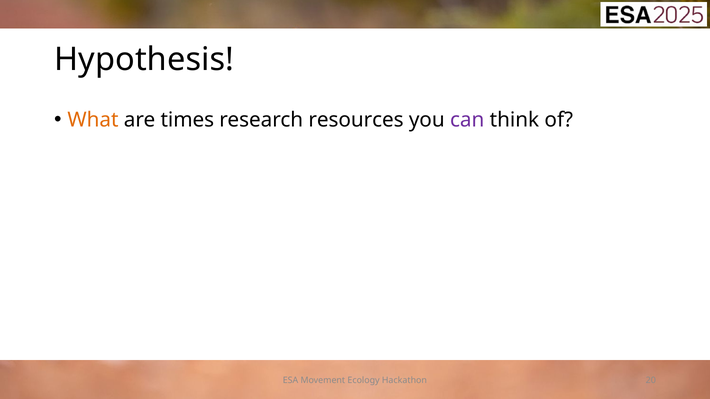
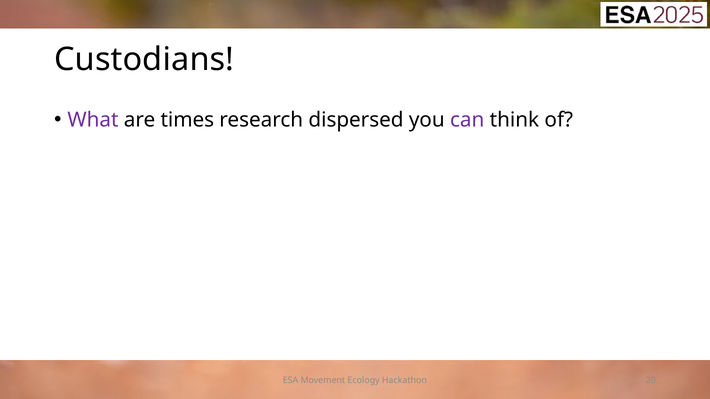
Hypothesis: Hypothesis -> Custodians (144, 60)
What colour: orange -> purple (93, 120)
resources: resources -> dispersed (356, 120)
